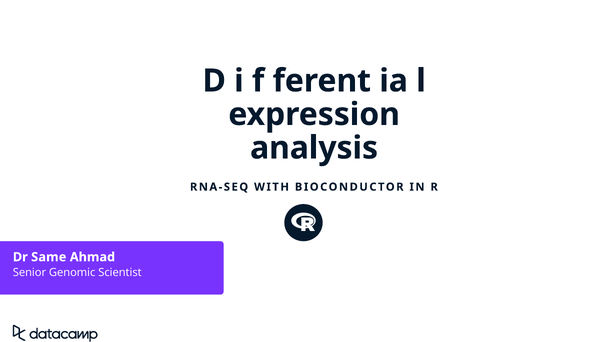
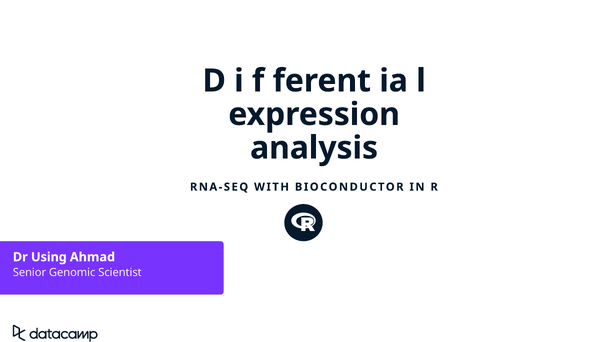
Same: Same -> Using (49, 257)
